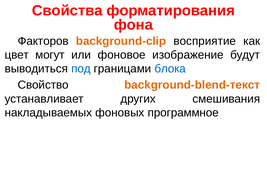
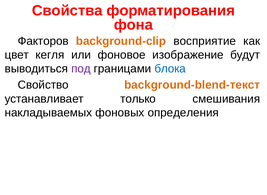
могут: могут -> кегля (50, 55)
под colour: blue -> purple (81, 69)
других: других -> только (138, 99)
программное: программное -> определения (183, 113)
